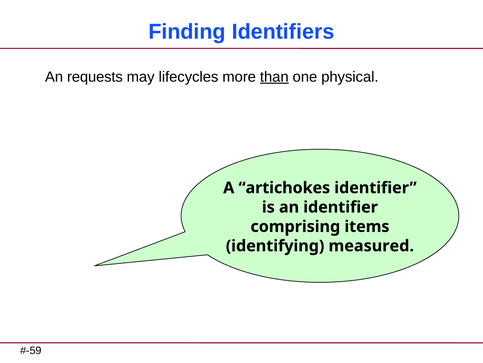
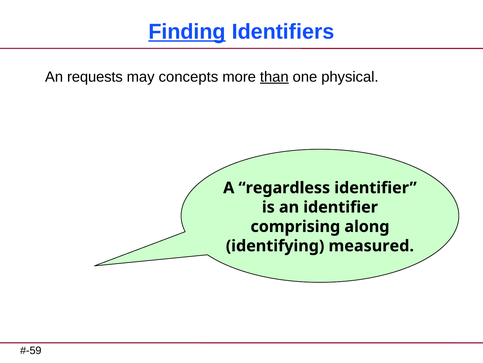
Finding underline: none -> present (187, 32)
lifecycles: lifecycles -> concepts (188, 77)
artichokes: artichokes -> regardless (284, 187)
items: items -> along (367, 226)
